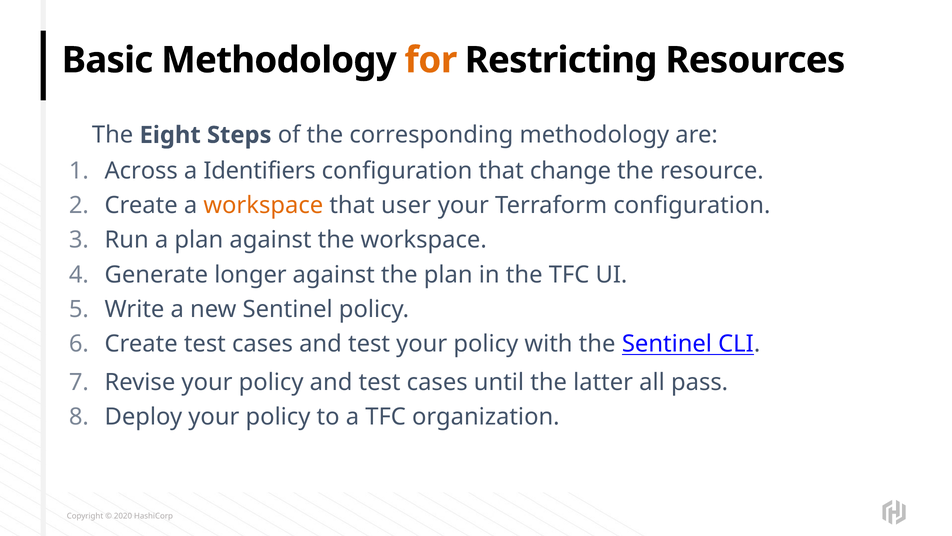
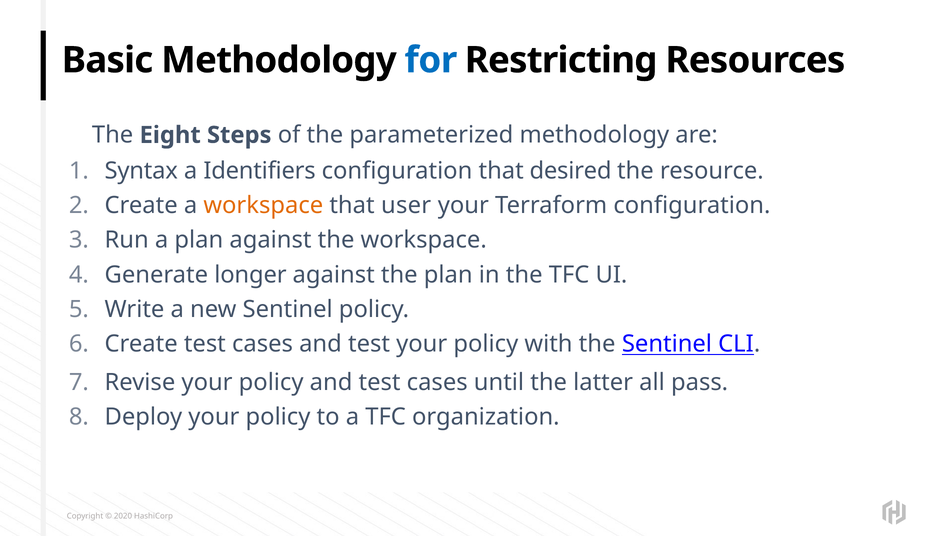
for colour: orange -> blue (431, 60)
corresponding: corresponding -> parameterized (431, 135)
Across: Across -> Syntax (141, 171)
change: change -> desired (571, 171)
